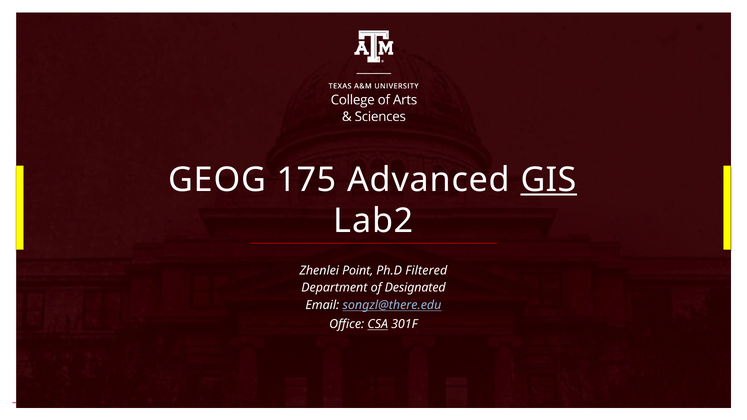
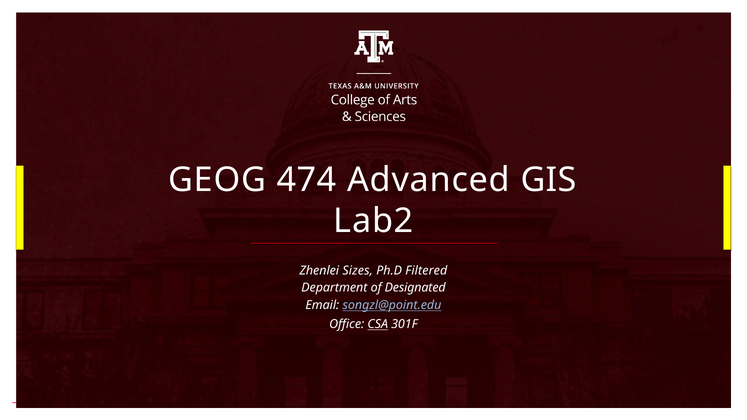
175: 175 -> 474 (307, 180)
GIS underline: present -> none (549, 180)
Point: Point -> Sizes (358, 271)
songzl@there.edu: songzl@there.edu -> songzl@point.edu (392, 305)
